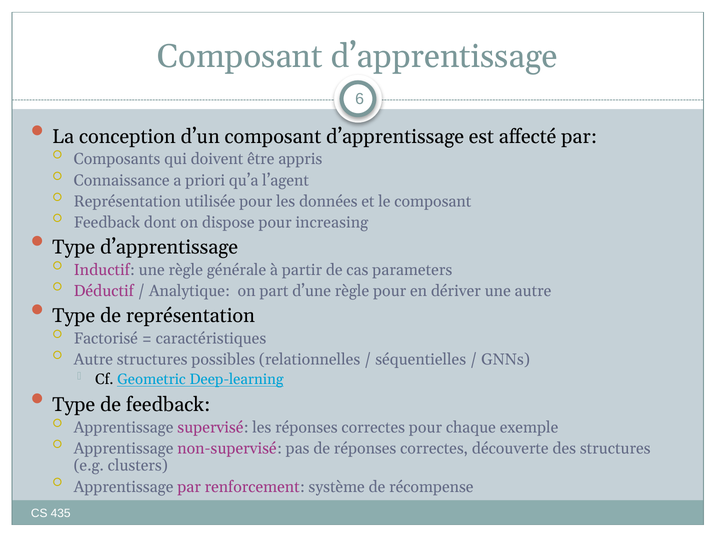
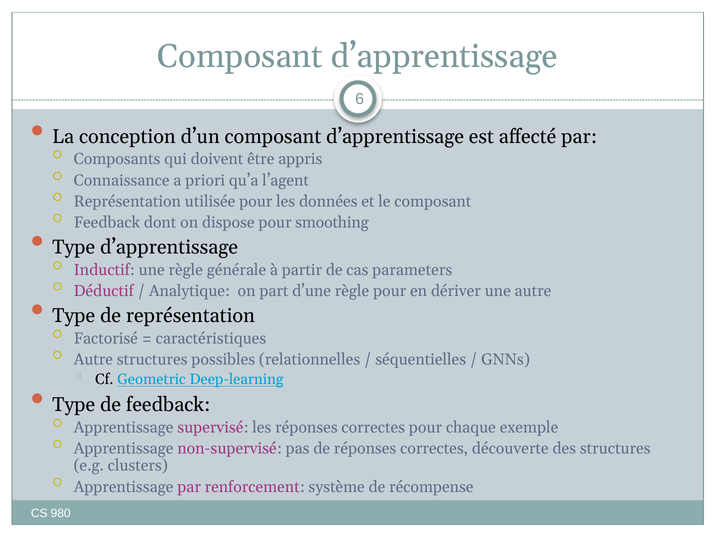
increasing: increasing -> smoothing (332, 222)
435: 435 -> 980 (61, 513)
